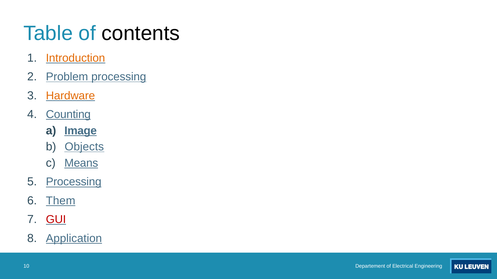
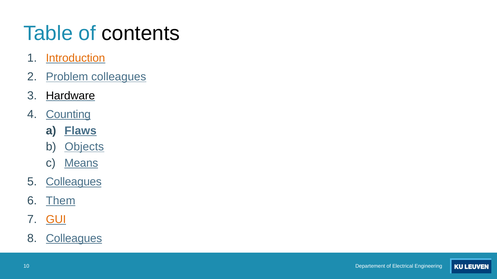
Problem processing: processing -> colleagues (119, 77)
Hardware colour: orange -> black (70, 96)
Image: Image -> Flaws (81, 131)
Processing: Processing -> Colleagues (74, 182)
GUI colour: red -> orange (56, 220)
Application: Application -> Colleagues (74, 239)
